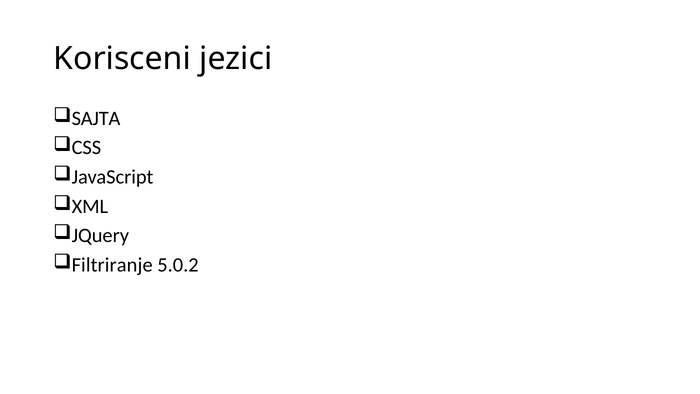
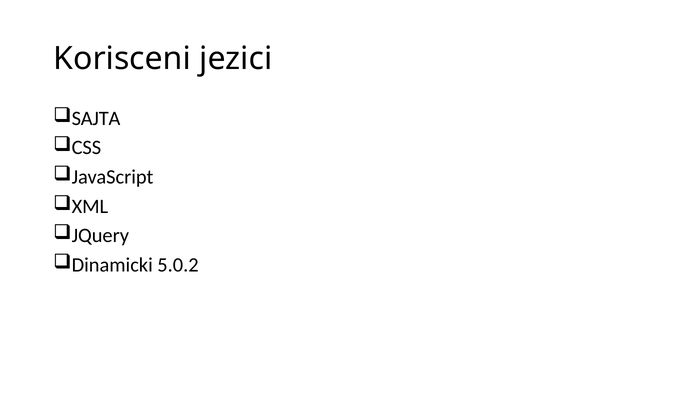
Filtriranje: Filtriranje -> Dinamicki (112, 265)
